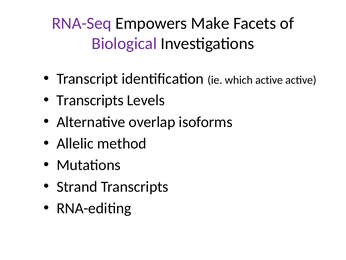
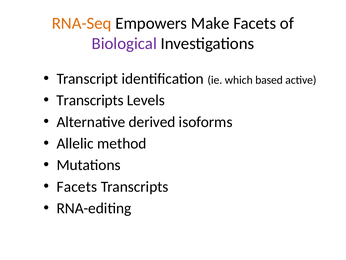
RNA-Seq colour: purple -> orange (82, 23)
which active: active -> based (269, 80)
overlap: overlap -> derived (152, 122)
Strand: Strand -> Facets (77, 186)
